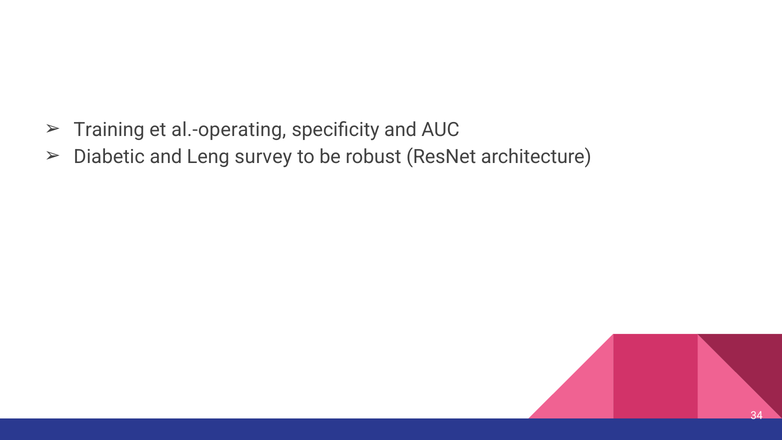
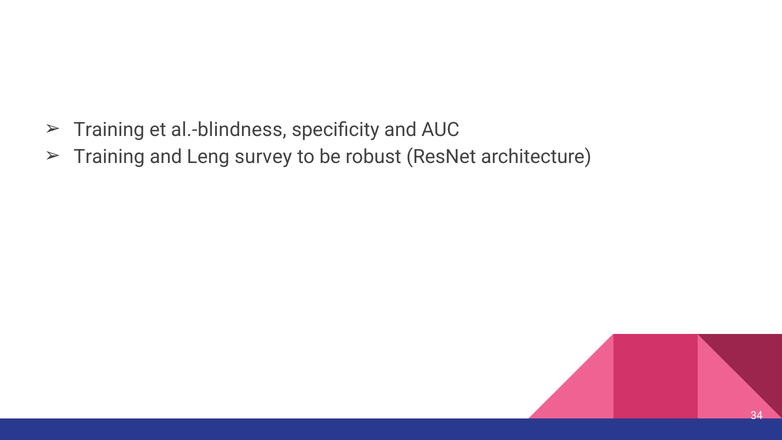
al.-operating: al.-operating -> al.-blindness (229, 130)
Diabetic: Diabetic -> Training (109, 157)
